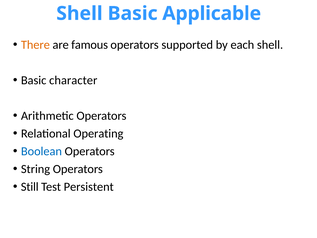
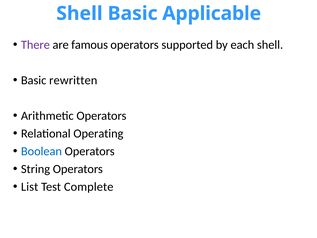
There colour: orange -> purple (35, 45)
character: character -> rewritten (73, 80)
Still: Still -> List (30, 187)
Persistent: Persistent -> Complete (89, 187)
